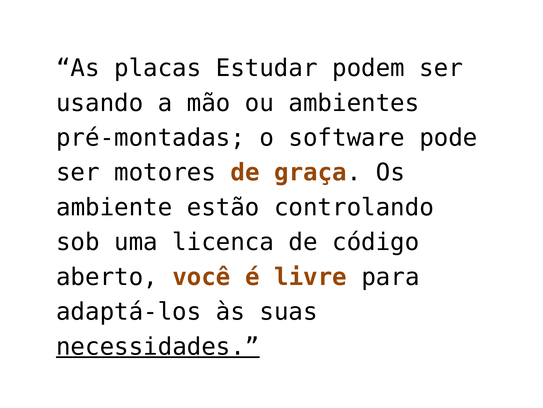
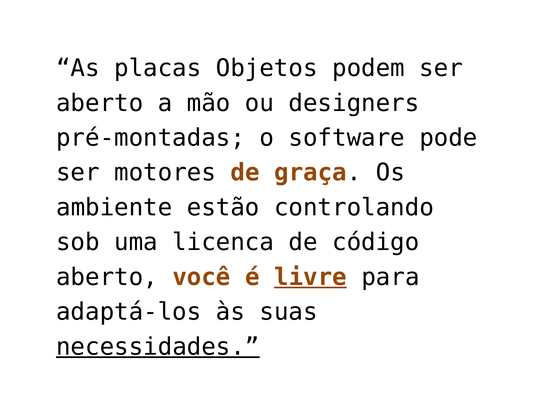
Estudar: Estudar -> Objetos (267, 68)
usando: usando -> aberto (100, 103)
ambientes: ambientes -> designers (354, 103)
livre underline: none -> present (310, 277)
